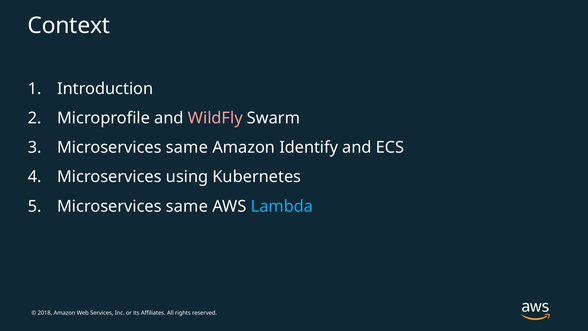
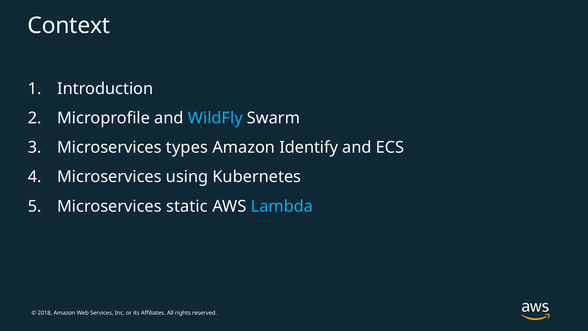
WildFly colour: pink -> light blue (215, 118)
same: same -> types (187, 147)
same: same -> static (187, 206)
